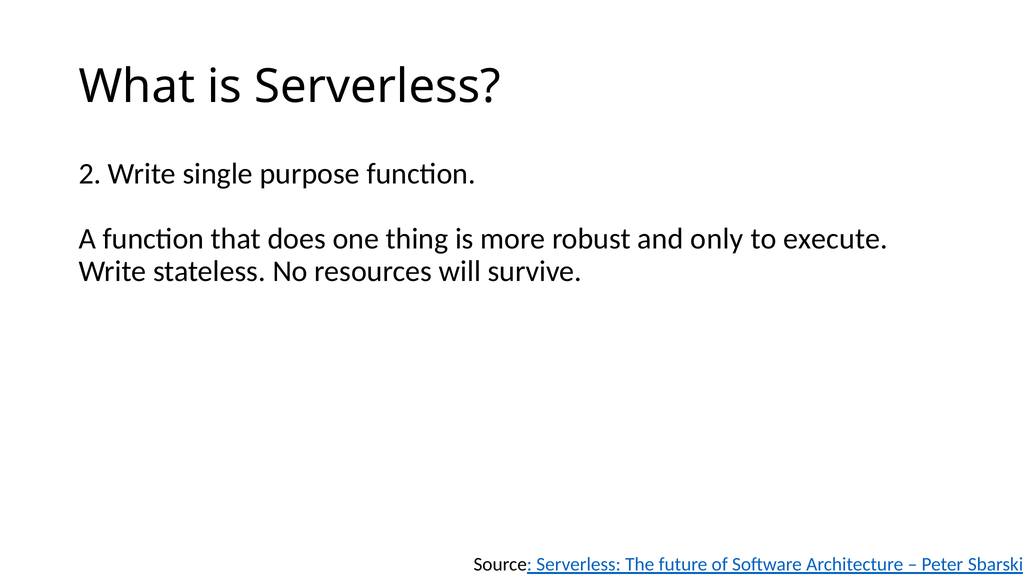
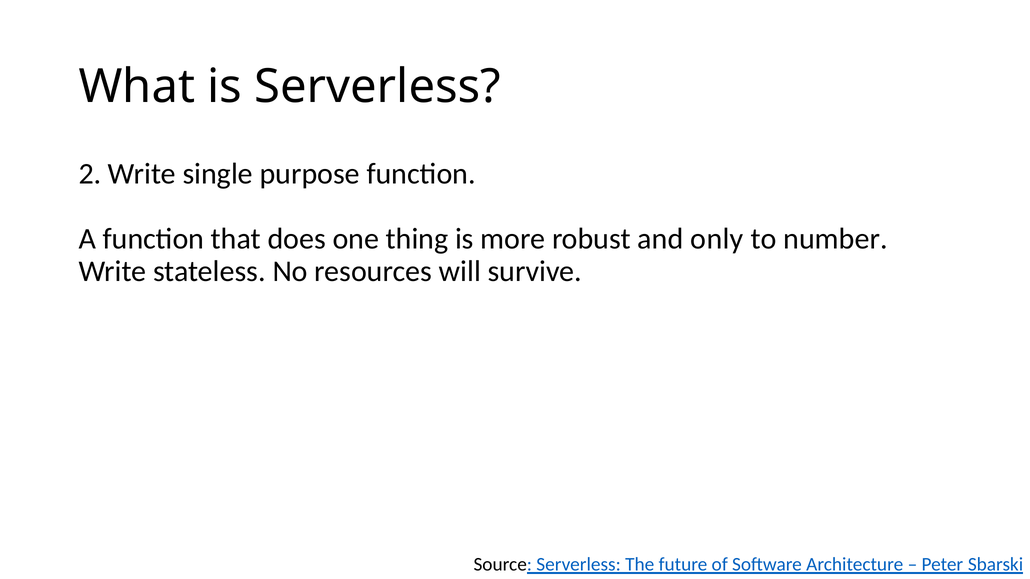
execute: execute -> number (836, 239)
